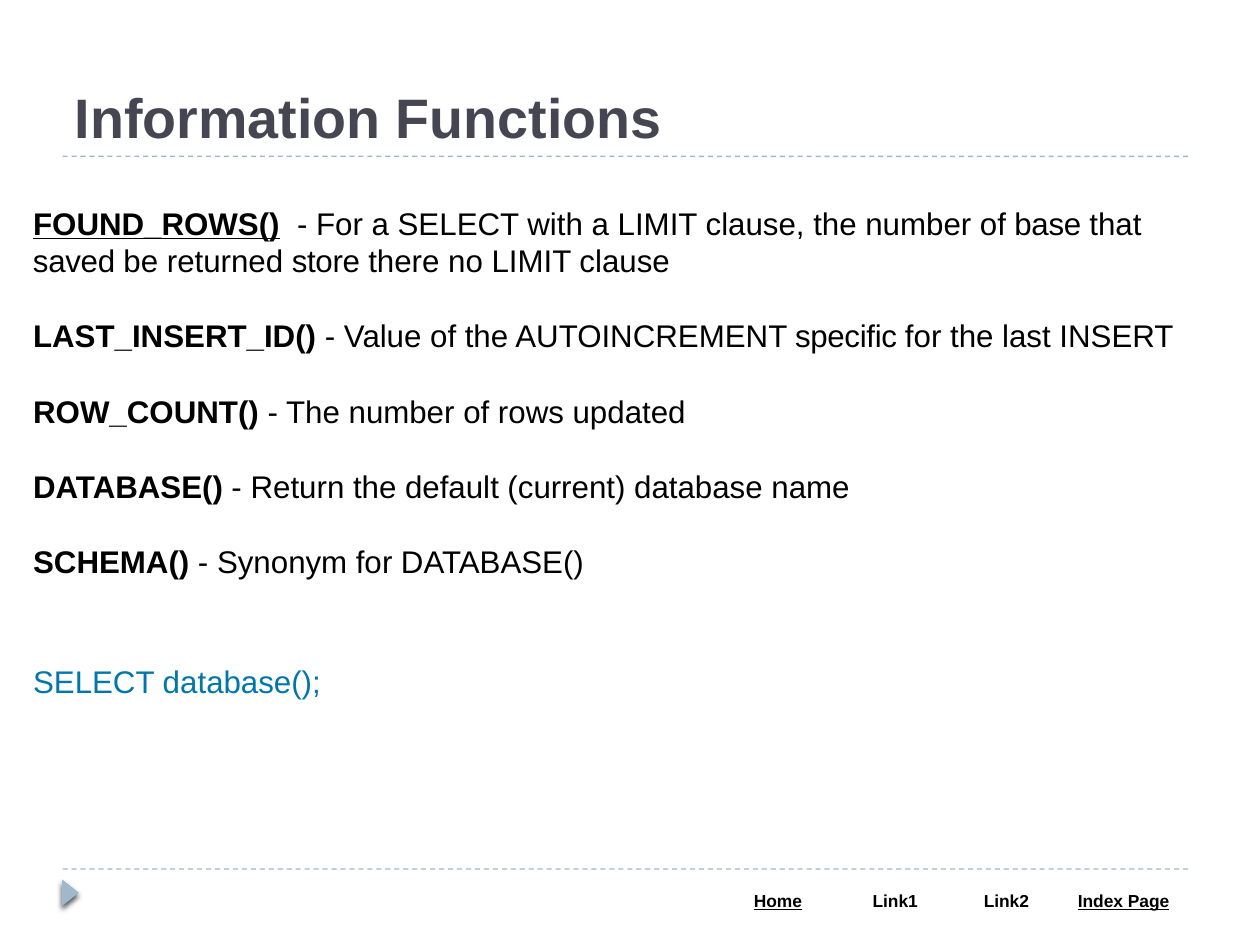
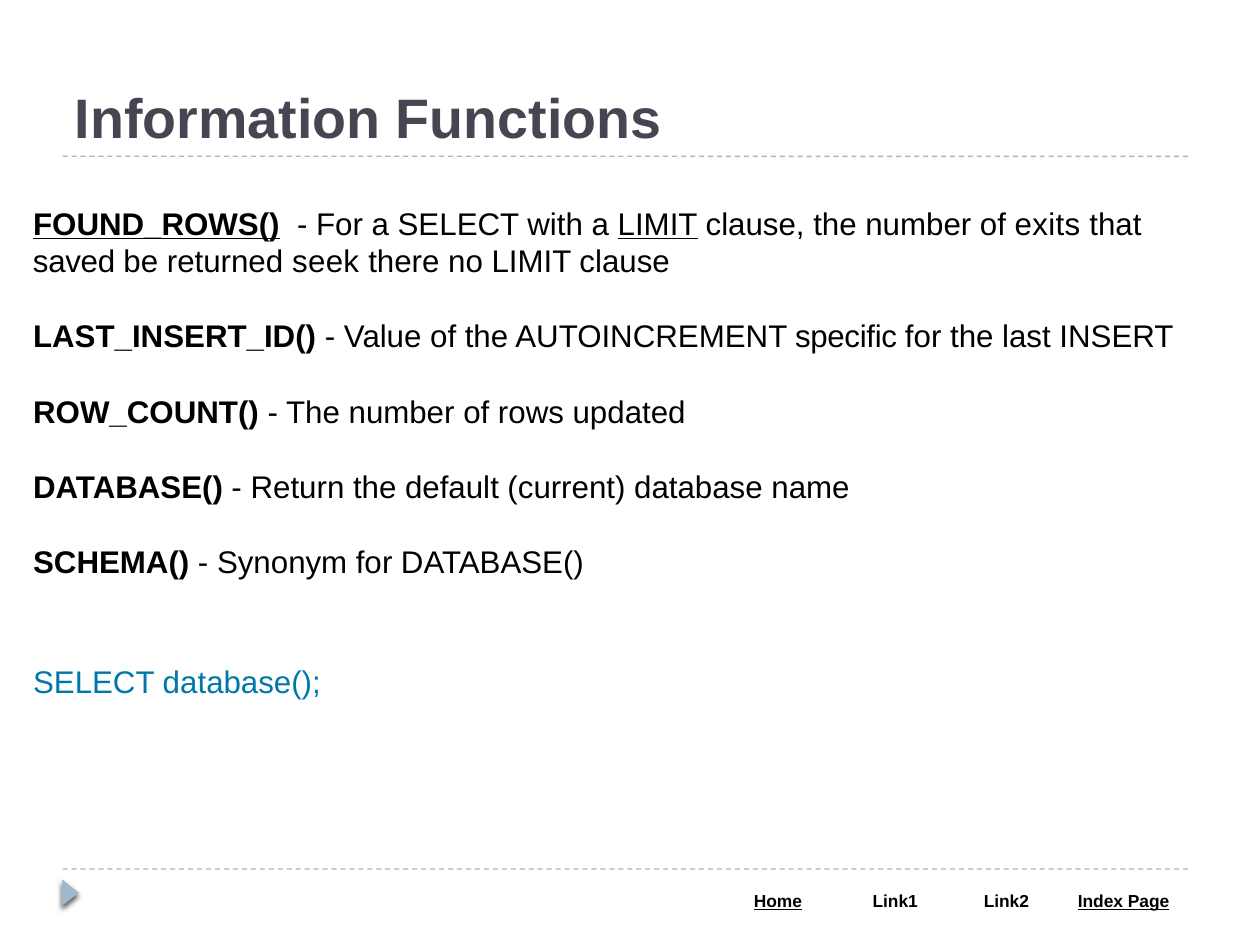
LIMIT underline: none -> present (658, 225)
base: base -> exits (1047, 225)
store: store -> seek (326, 263)
